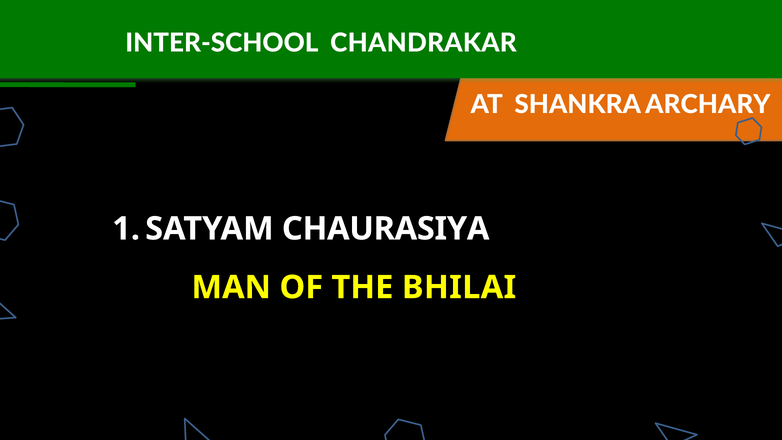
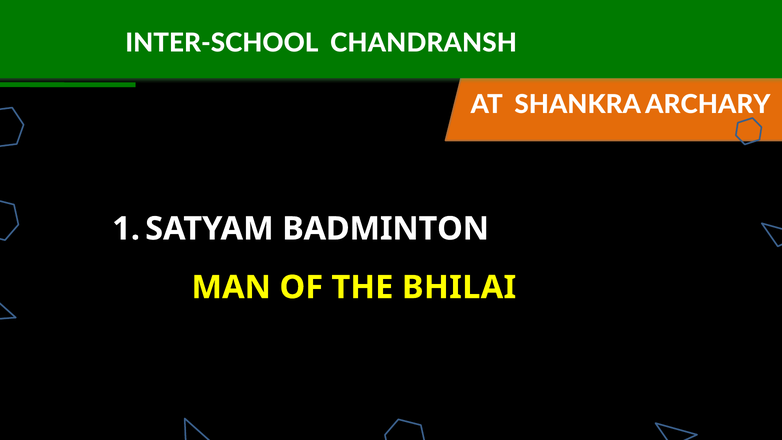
CHANDRAKAR: CHANDRAKAR -> CHANDRANSH (424, 43)
CHAURASIYA: CHAURASIYA -> BADMINTON (386, 229)
